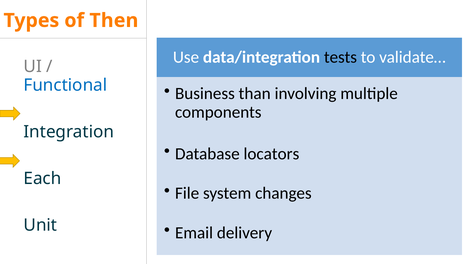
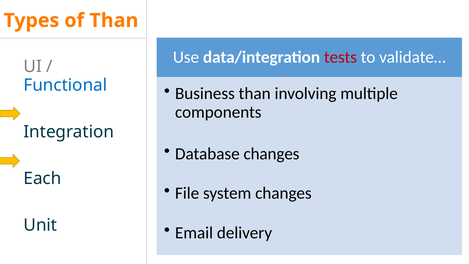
of Then: Then -> Than (114, 20)
tests colour: black -> red (340, 57)
Database locators: locators -> changes (271, 154)
